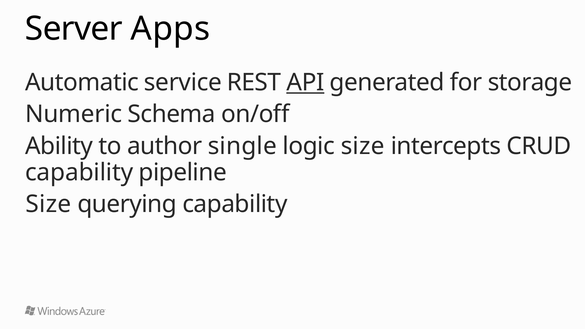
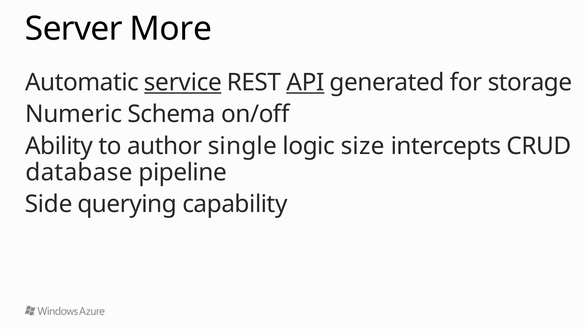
Apps: Apps -> More (171, 29)
service underline: none -> present (183, 83)
capability: capability -> database (79, 172)
Size: Size -> Side (49, 204)
